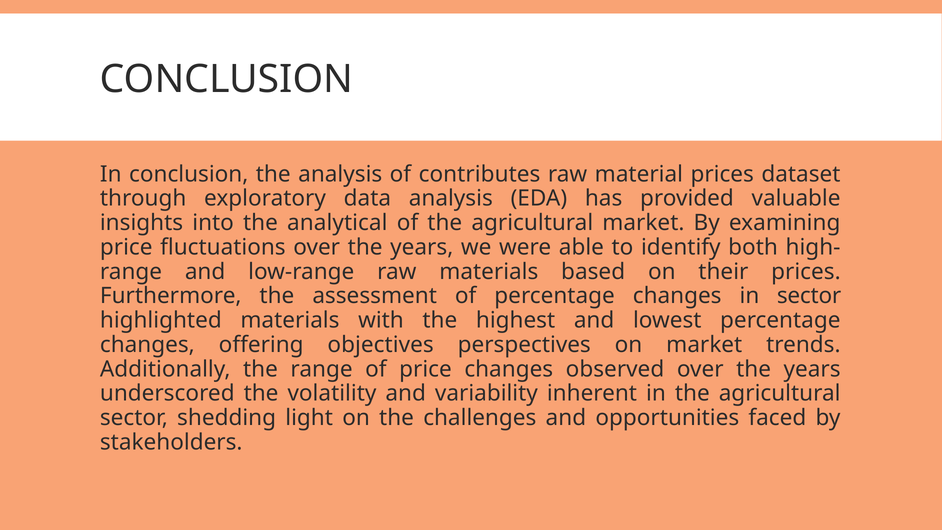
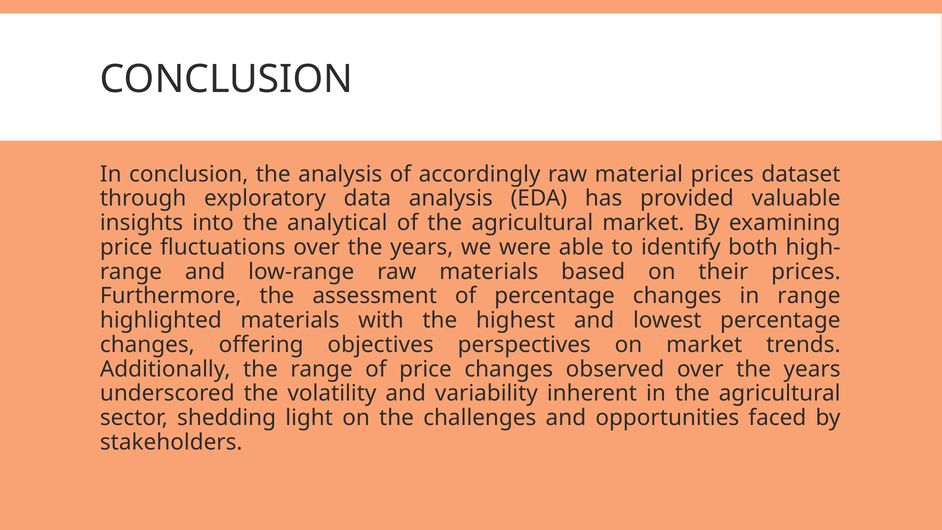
contributes: contributes -> accordingly (480, 174)
in sector: sector -> range (809, 296)
